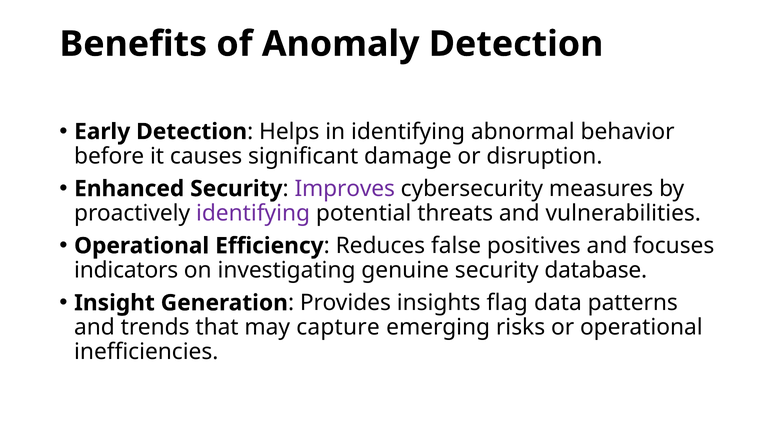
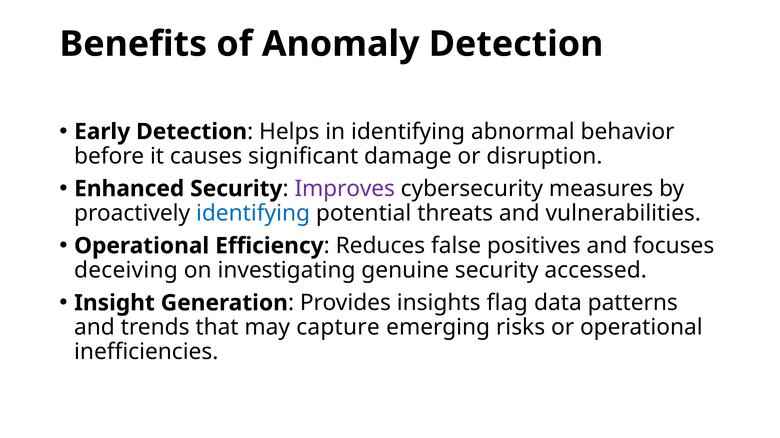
identifying colour: purple -> blue (253, 214)
indicators: indicators -> deceiving (126, 271)
database: database -> accessed (596, 271)
